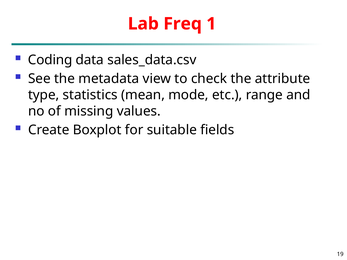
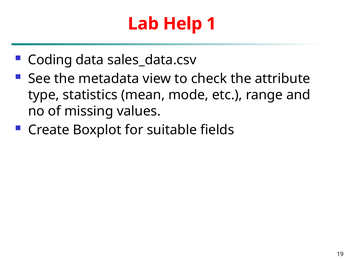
Freq: Freq -> Help (183, 24)
